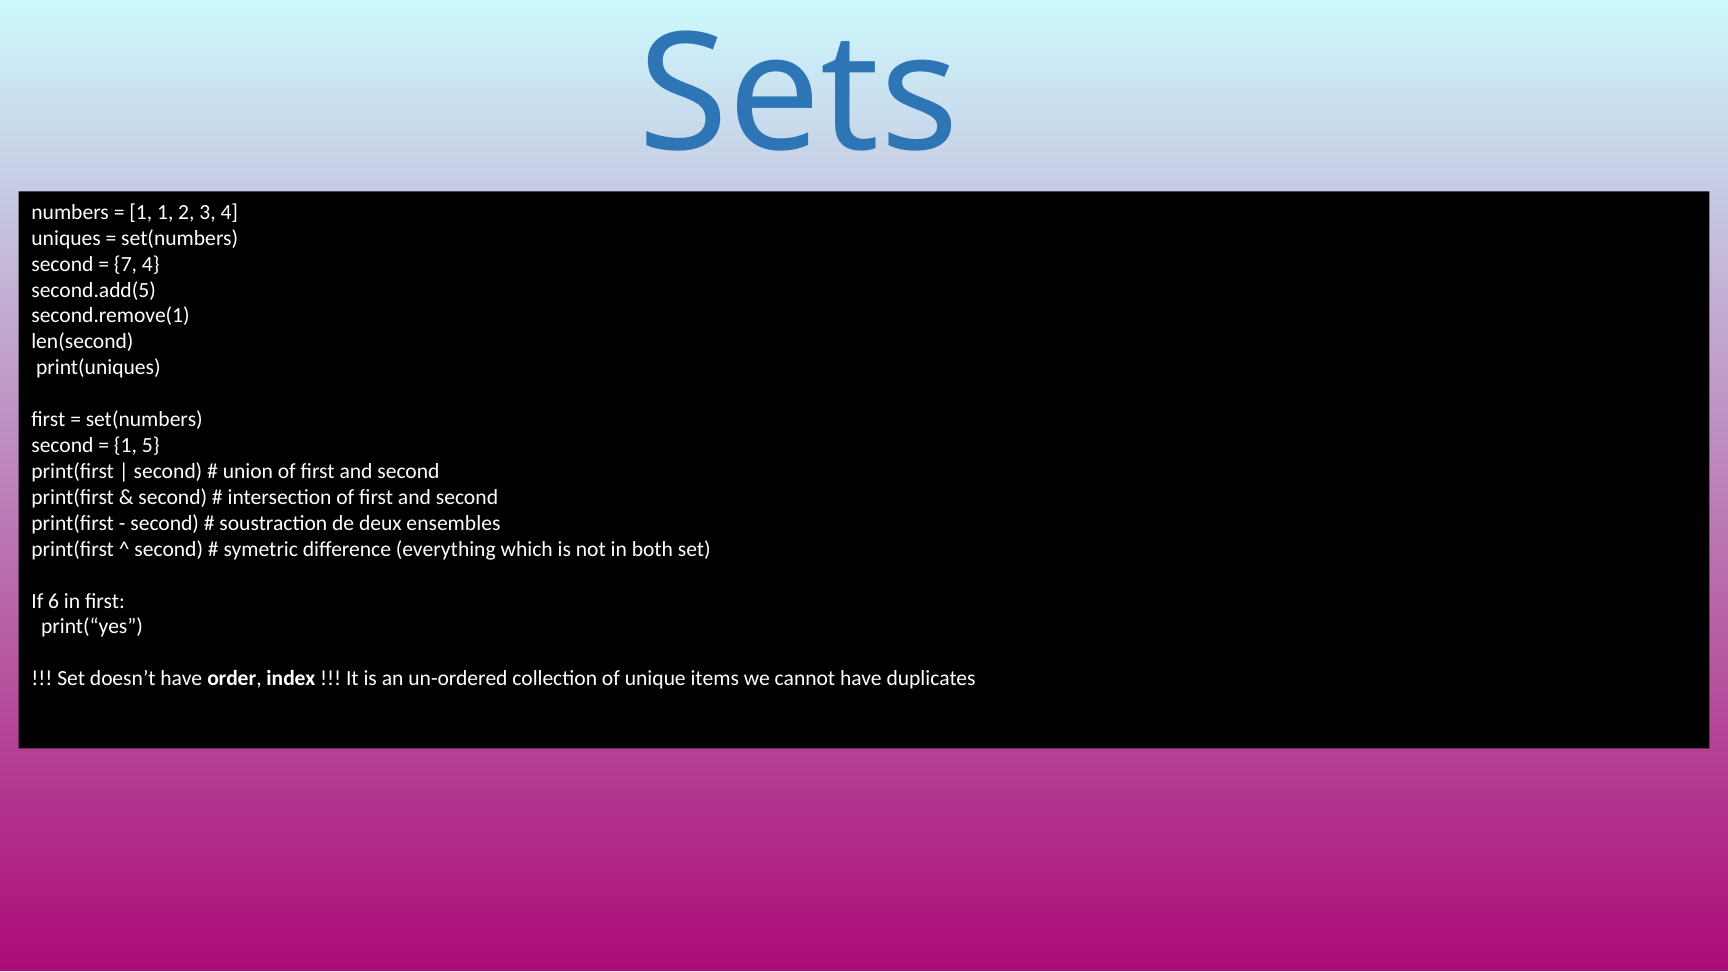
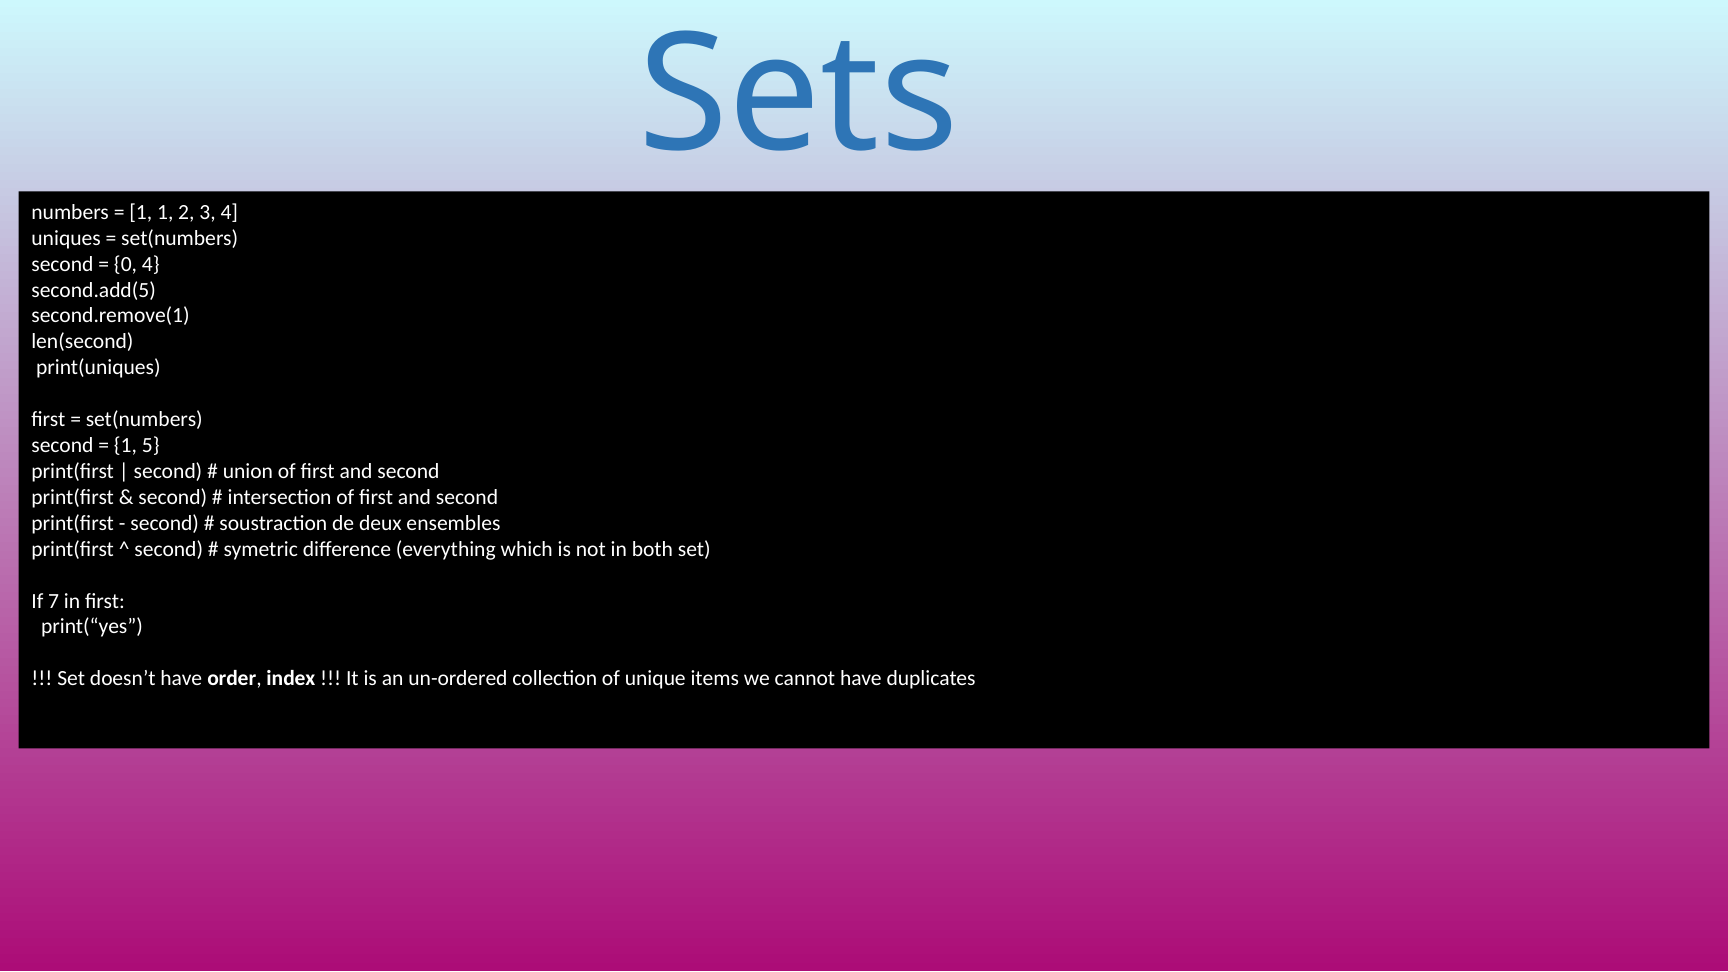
7: 7 -> 0 (126, 264)
6: 6 -> 7 (54, 601)
